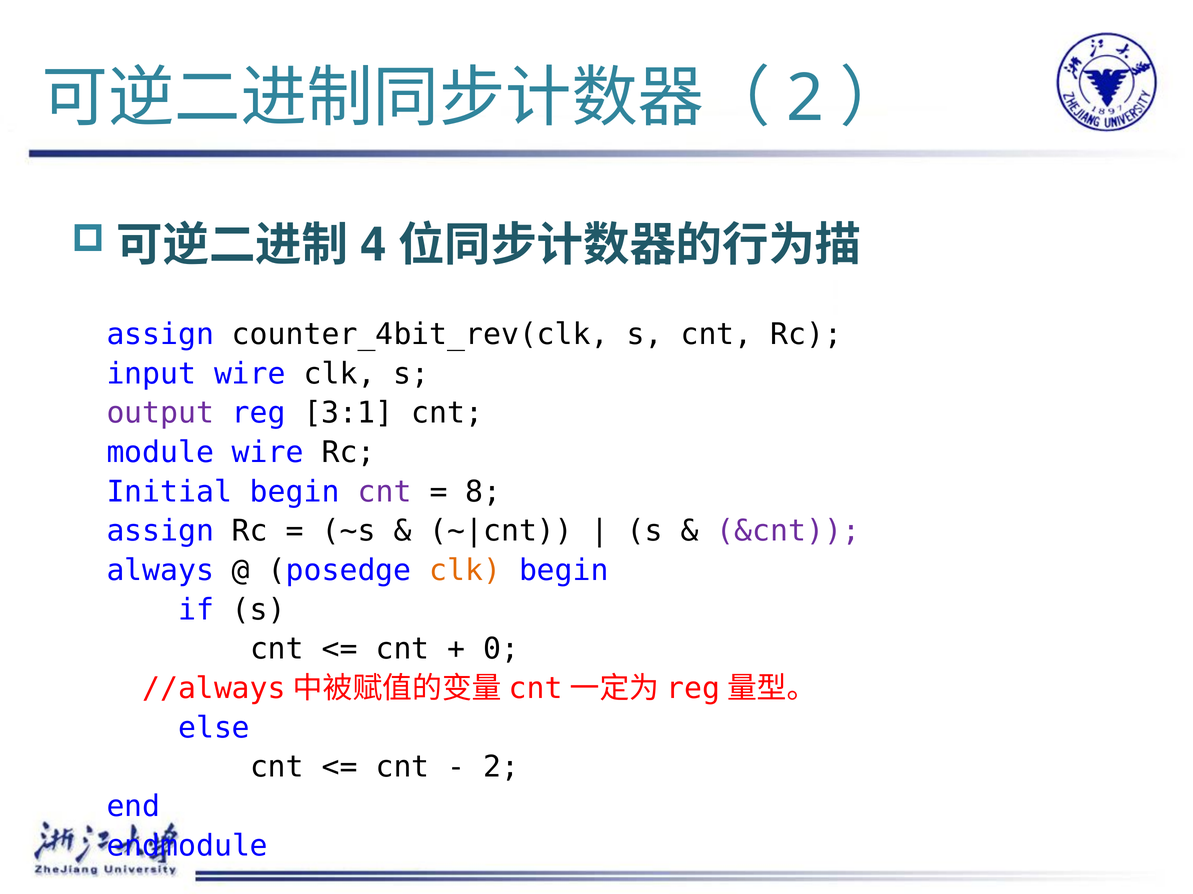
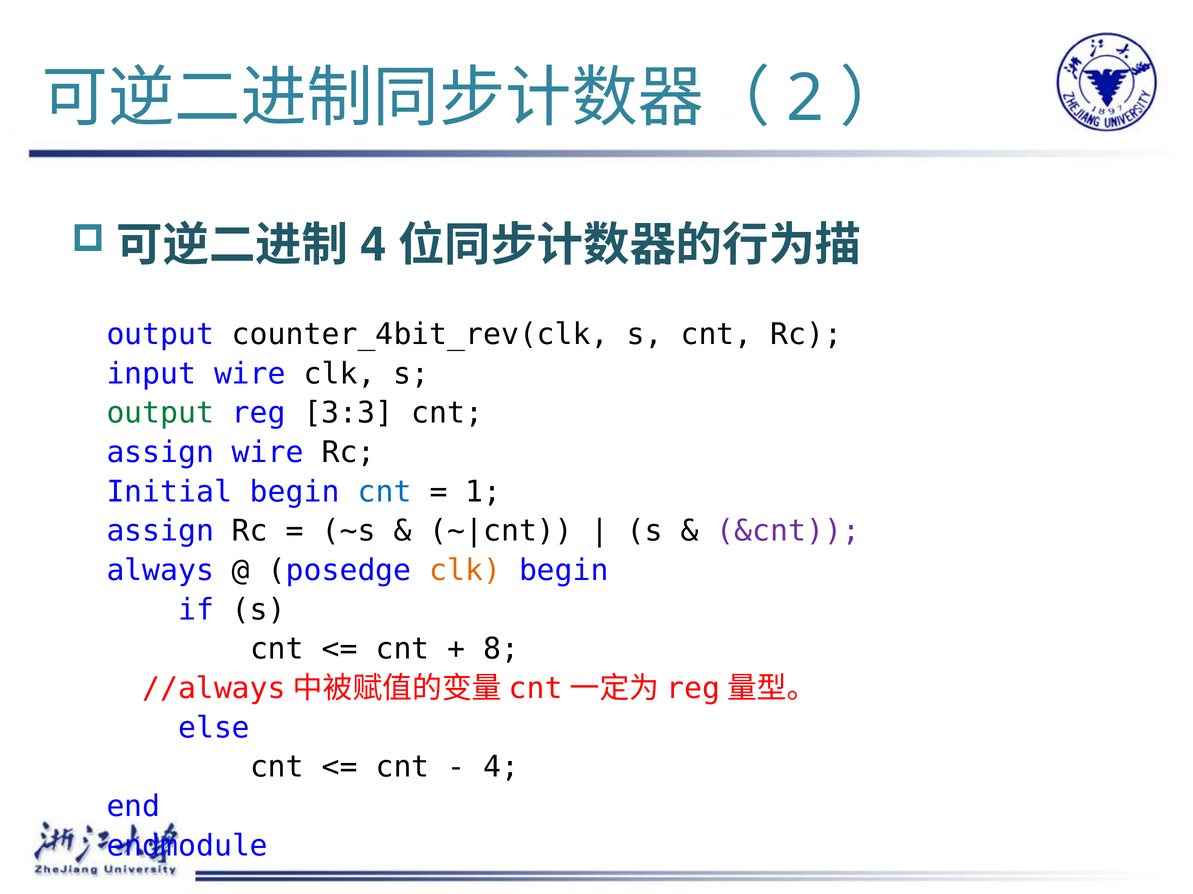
assign: assign -> output (160, 335)
output colour: purple -> green (160, 413)
3:1: 3:1 -> 3:3 (348, 413)
module: module -> assign (160, 453)
cnt colour: purple -> blue (385, 492)
8: 8 -> 1 (483, 492)
0: 0 -> 8 (501, 650)
2: 2 -> 4 (501, 768)
